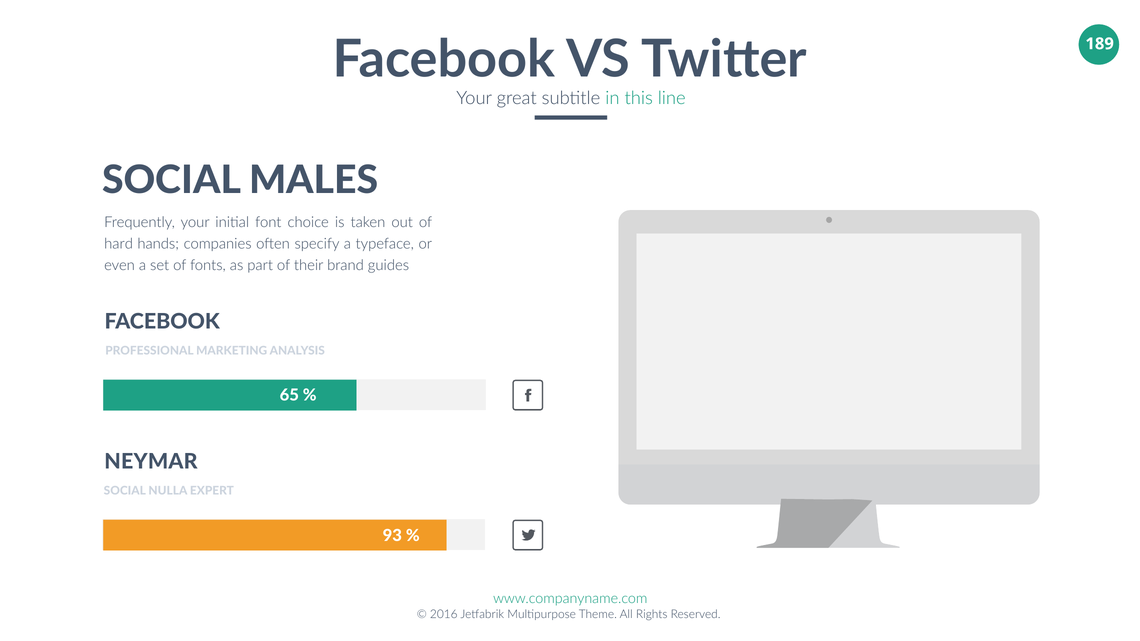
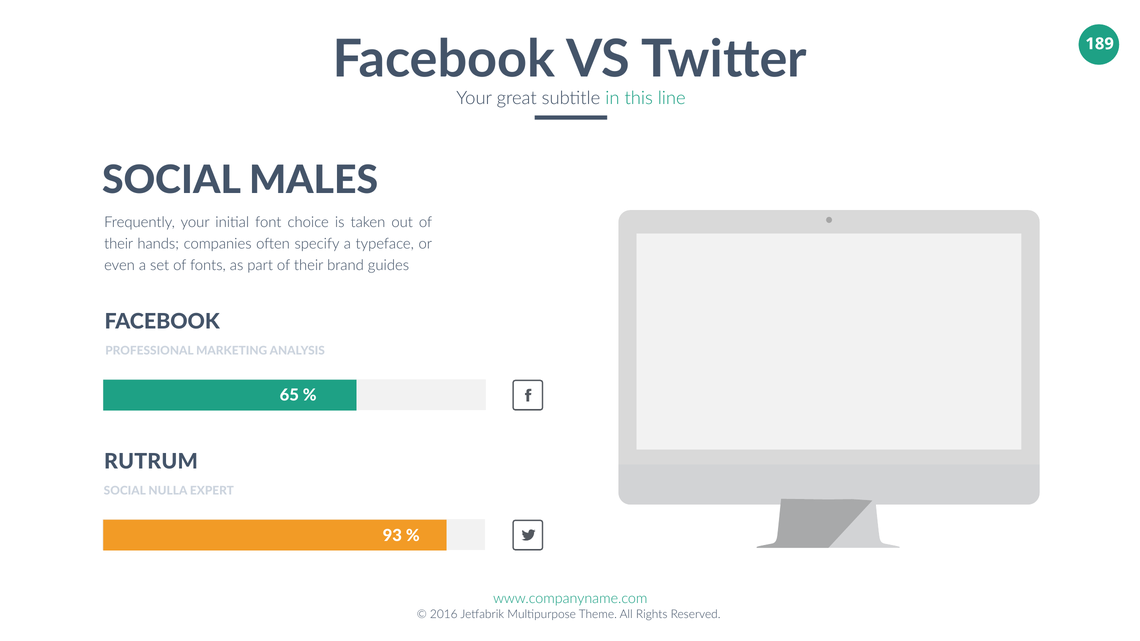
hard: hard -> their (119, 244)
NEYMAR: NEYMAR -> RUTRUM (151, 462)
